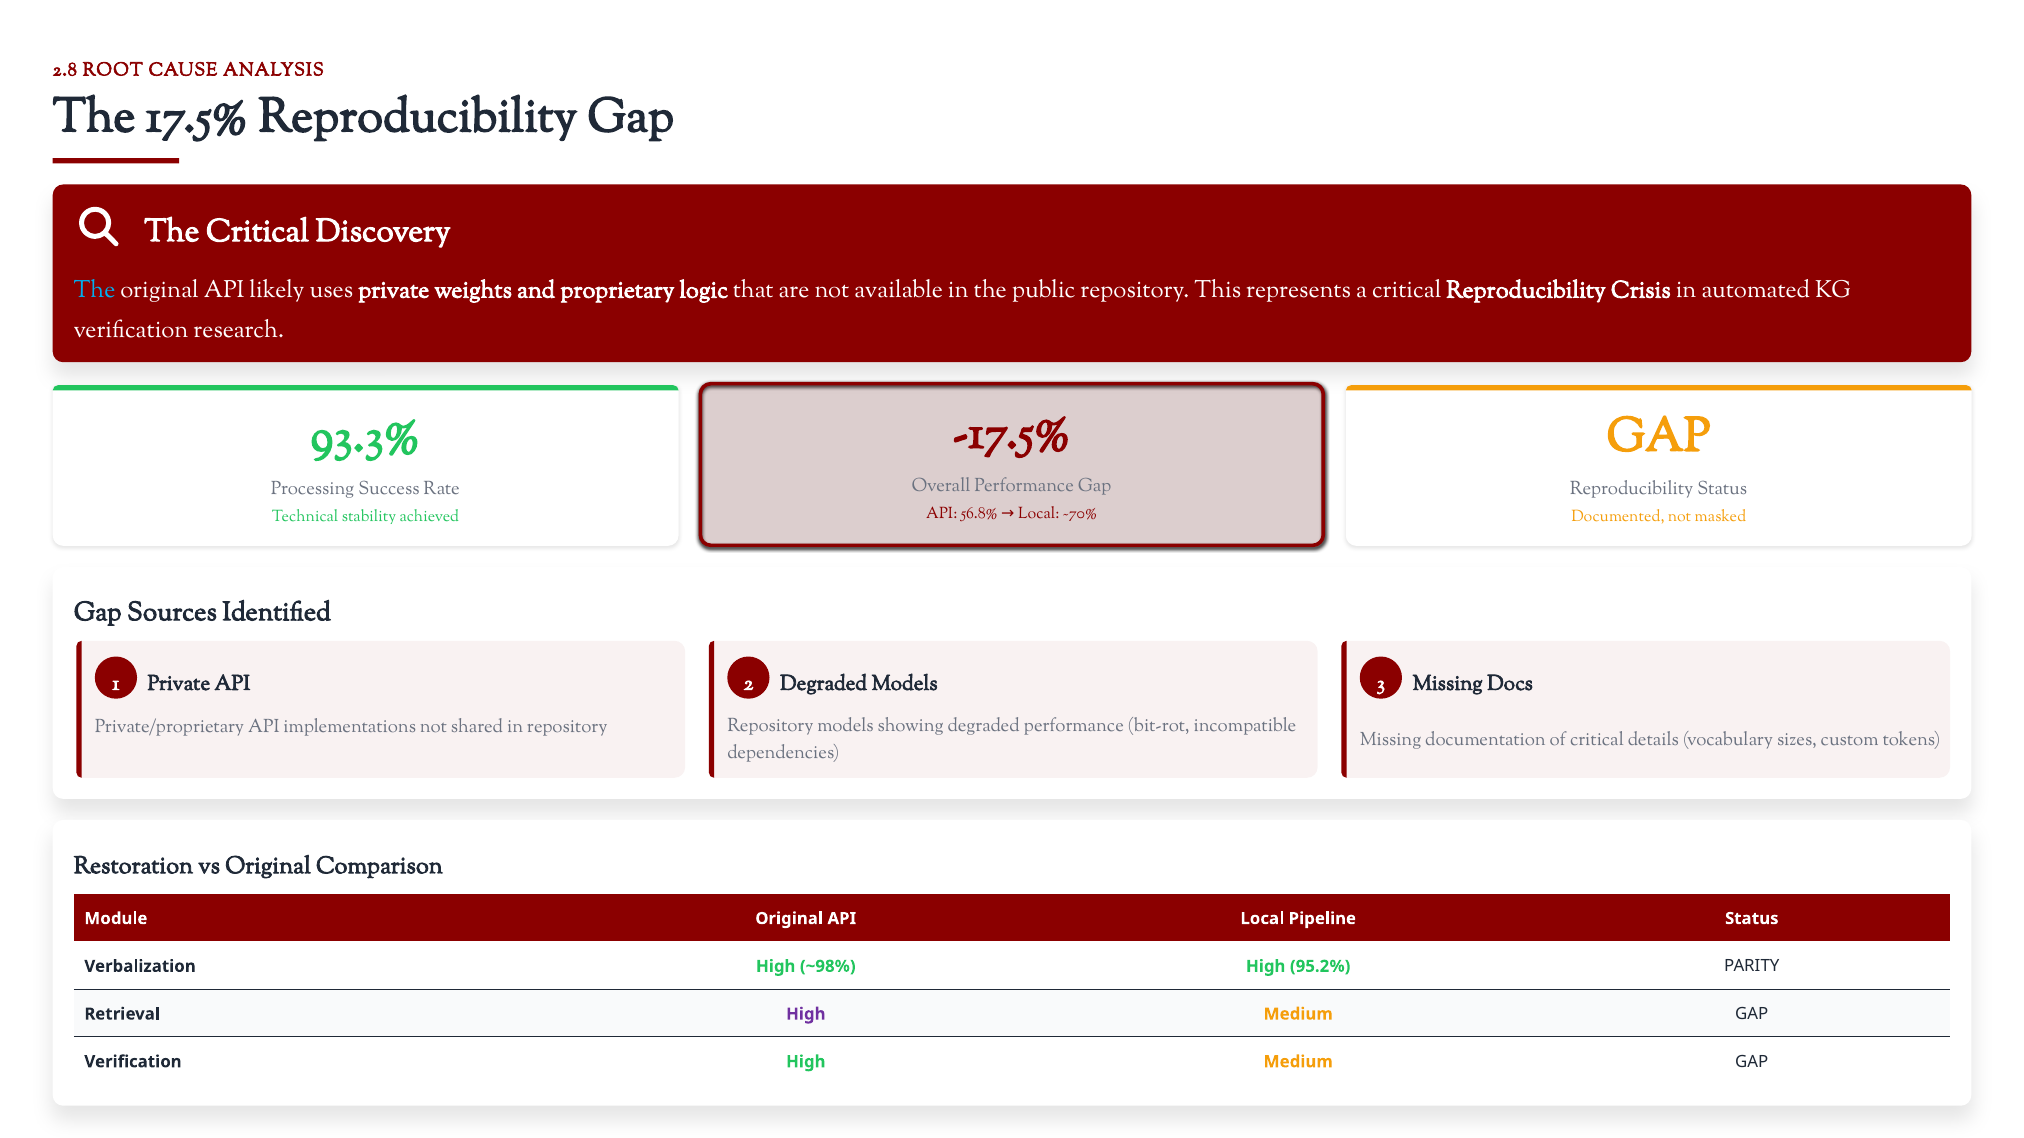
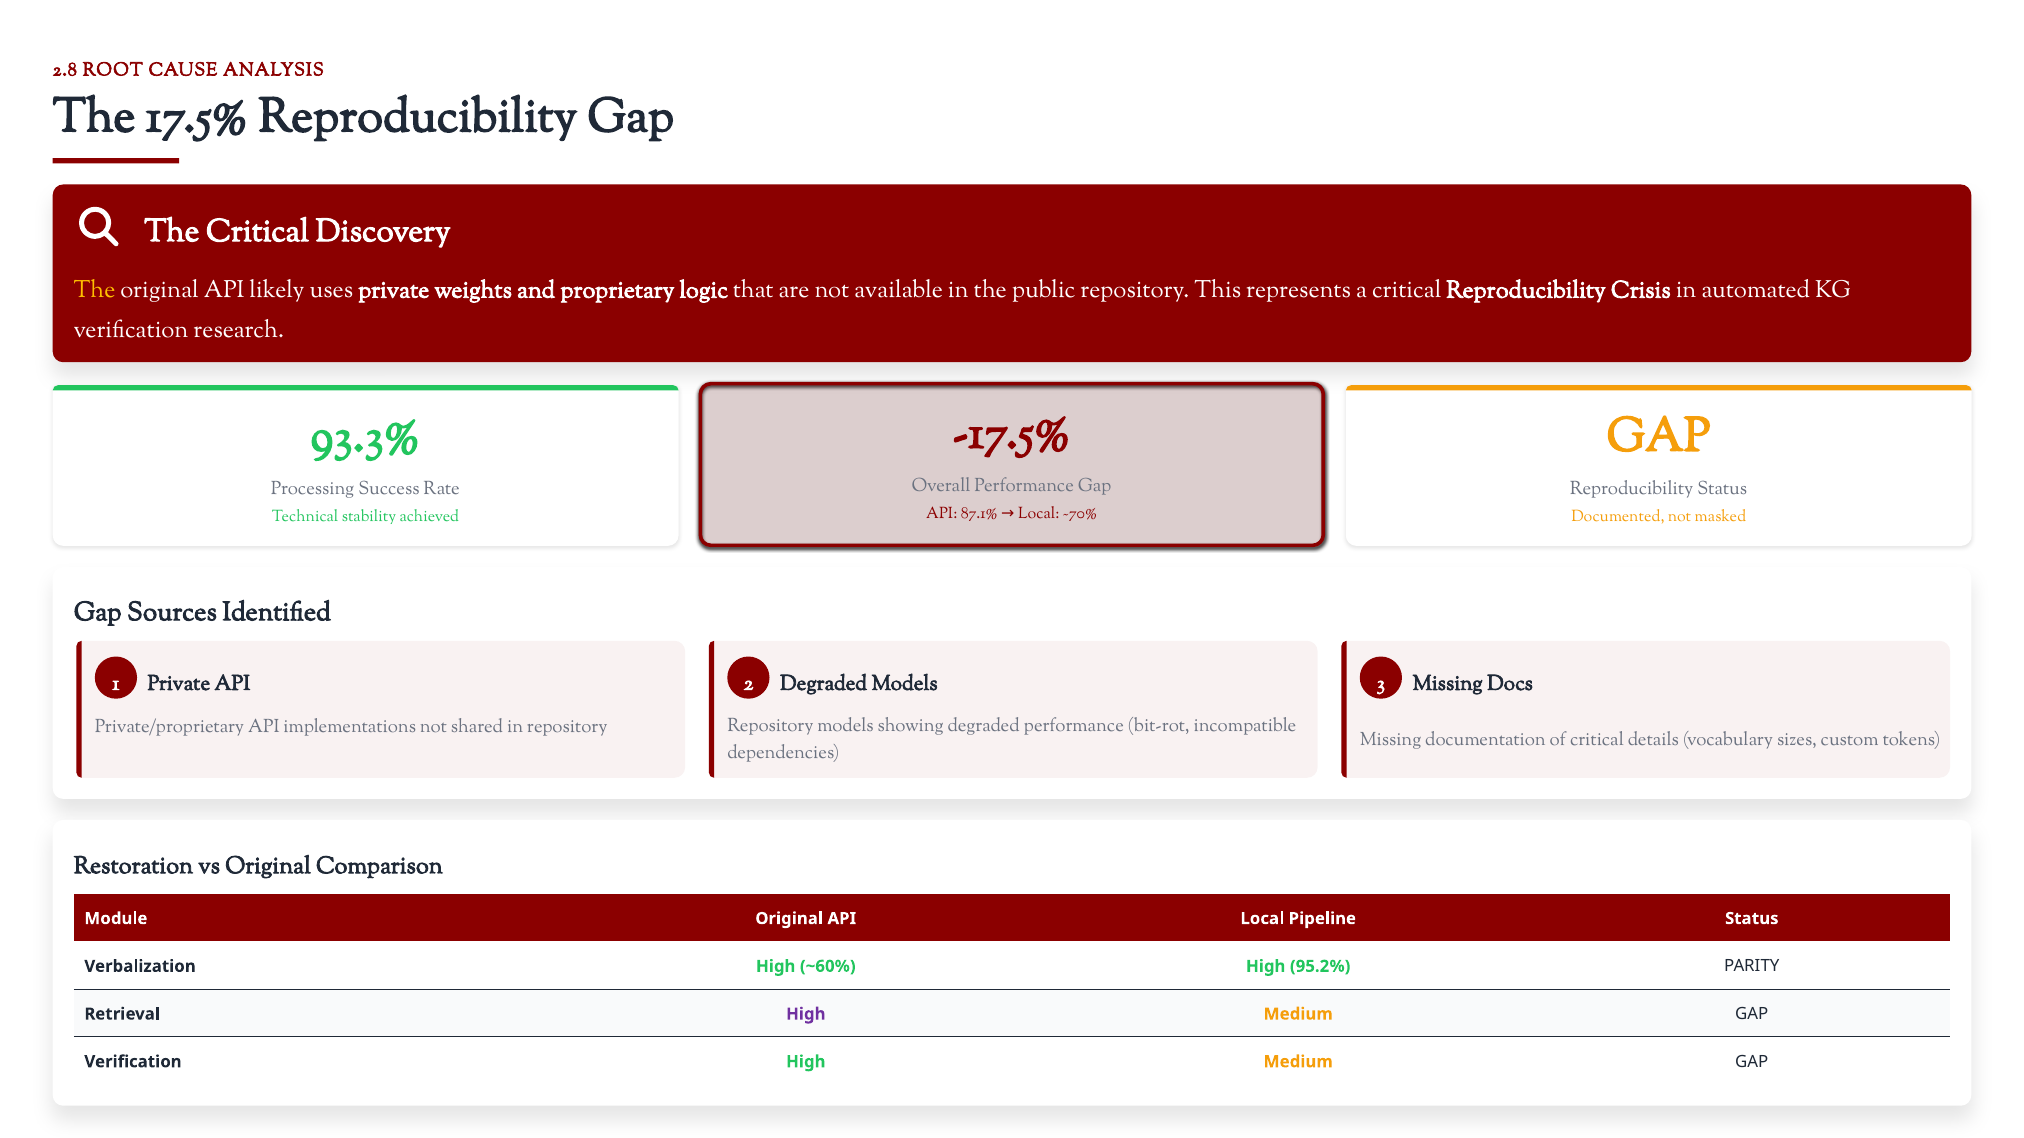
The colour: light blue -> yellow (95, 290)
56.8%: 56.8% -> 87.1% (979, 514)
~98%: ~98% -> ~60% (828, 967)
